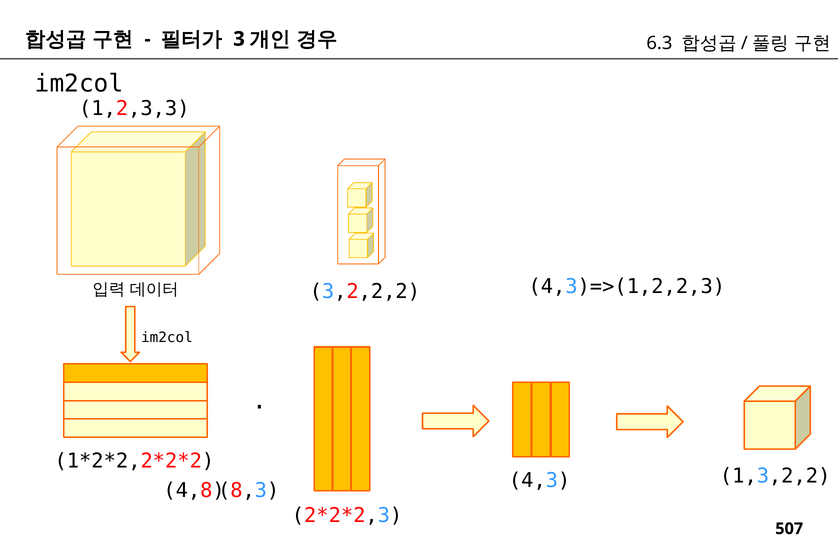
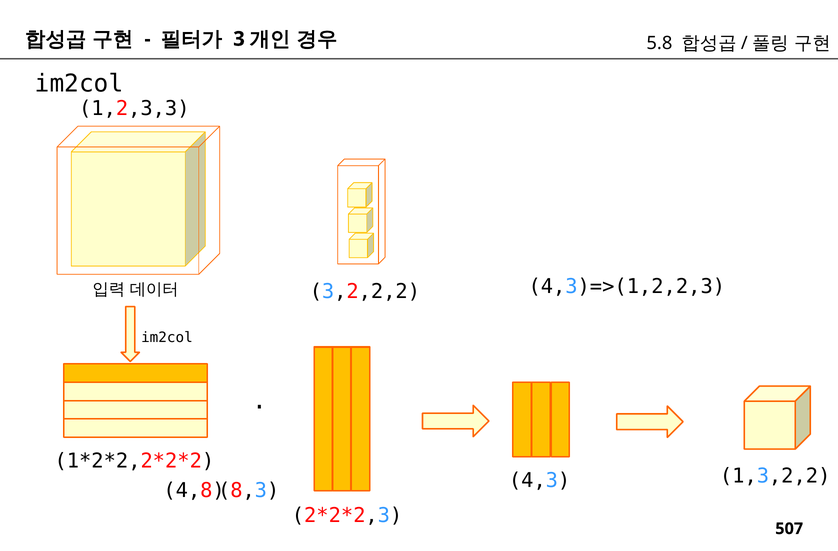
6.3: 6.3 -> 5.8 (659, 43)
